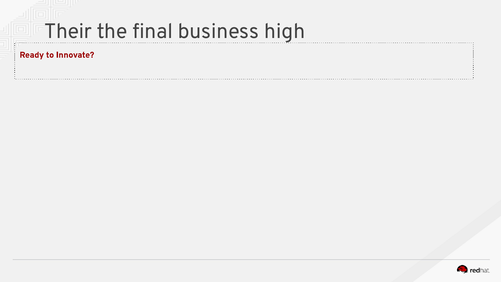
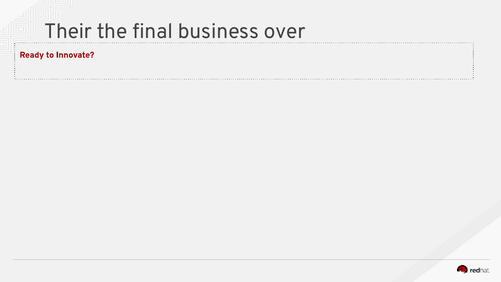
high: high -> over (285, 31)
